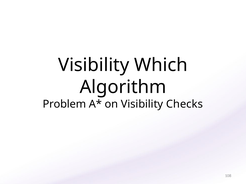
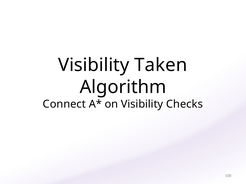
Which: Which -> Taken (161, 65)
Problem: Problem -> Connect (64, 104)
